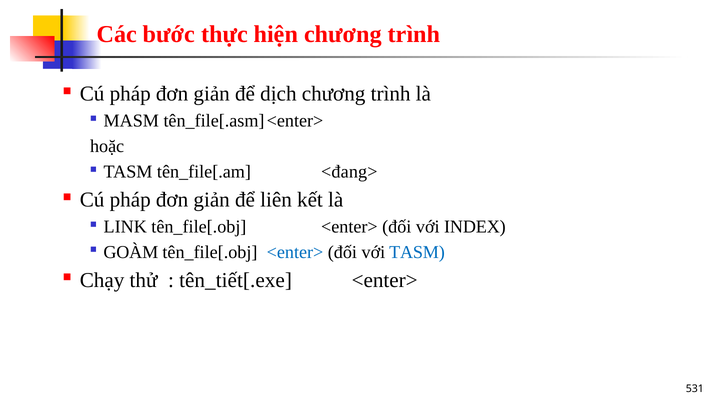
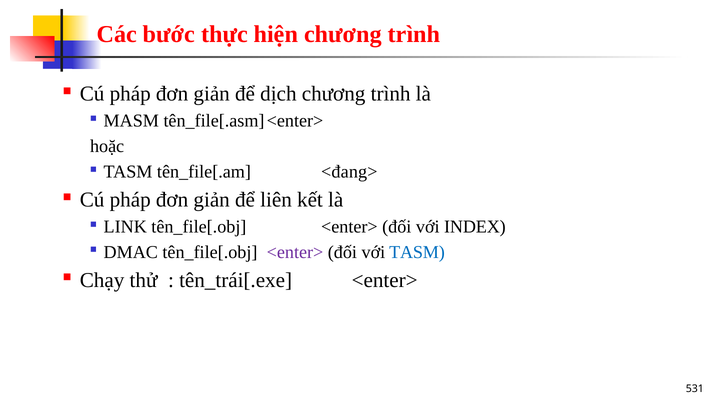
GOÀM: GOÀM -> DMAC (131, 252)
<enter> colour: blue -> purple (295, 252)
tên_tiết[.exe: tên_tiết[.exe -> tên_trái[.exe (236, 280)
